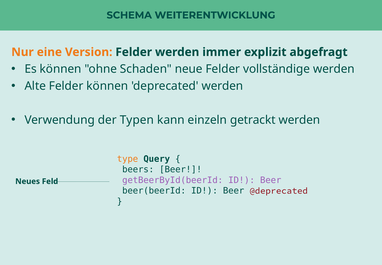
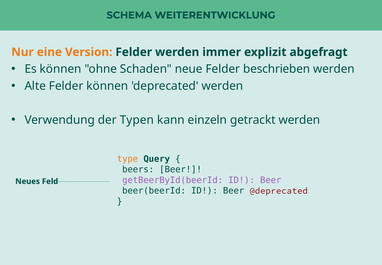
vollständige: vollständige -> beschrieben (277, 69)
